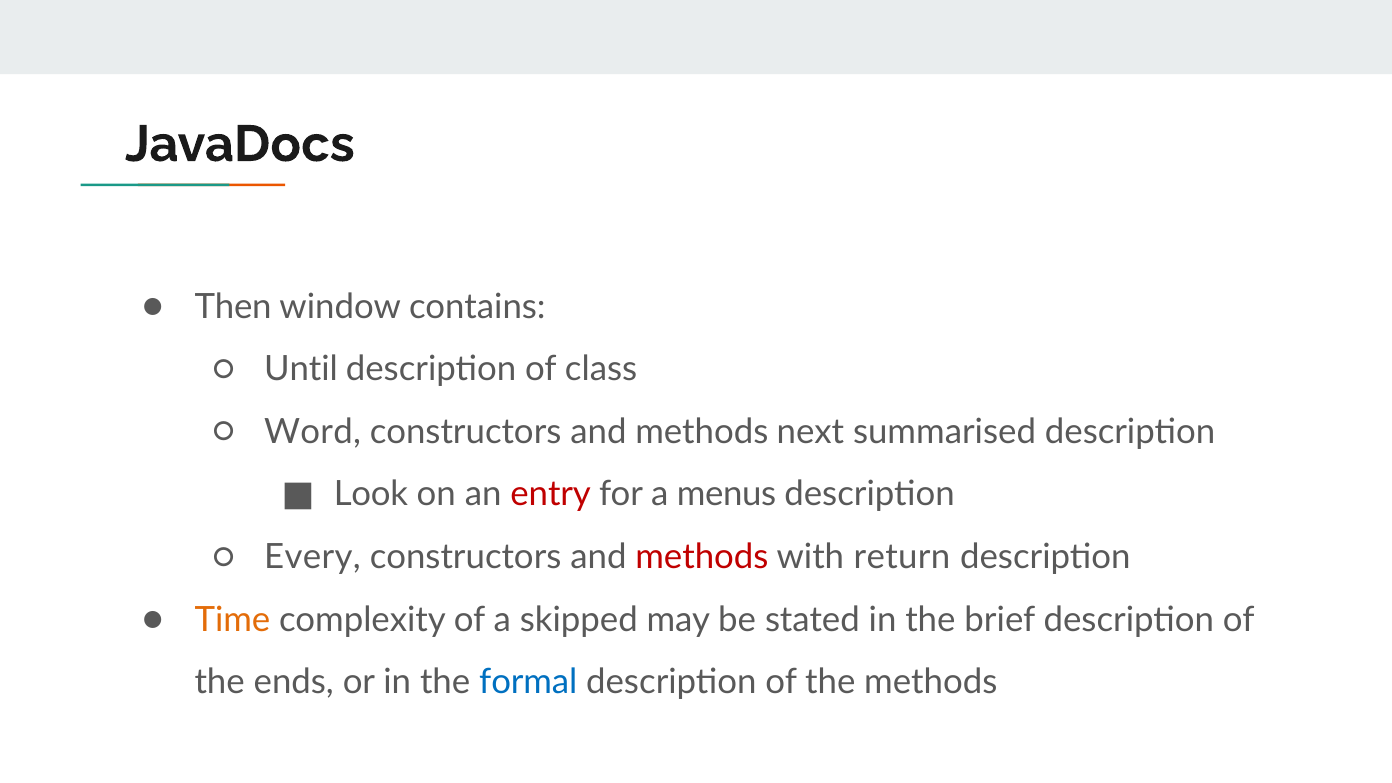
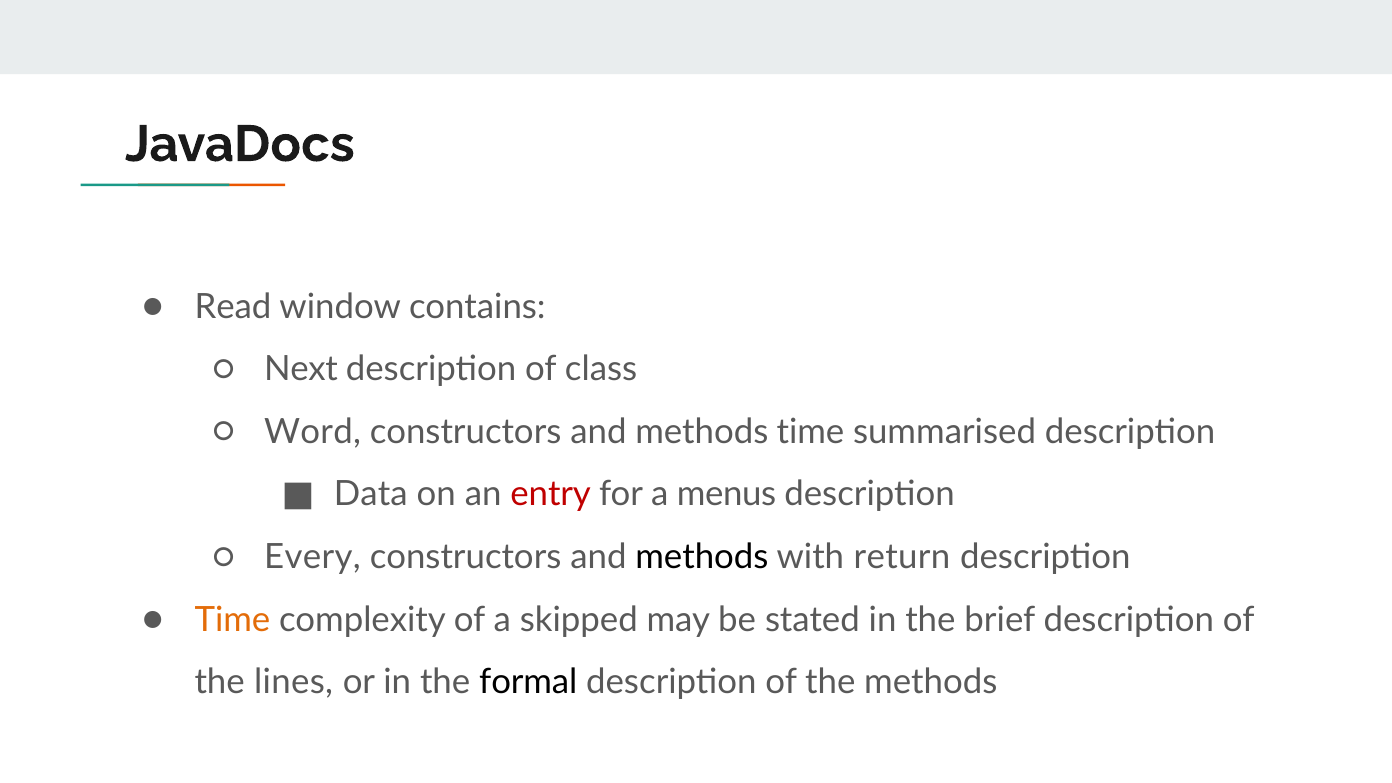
Then: Then -> Read (233, 307)
Until: Until -> Next (301, 369)
methods next: next -> time (810, 432)
Look: Look -> Data (371, 494)
methods colour: red -> black (702, 557)
ends: ends -> lines (294, 682)
formal colour: blue -> black (528, 682)
